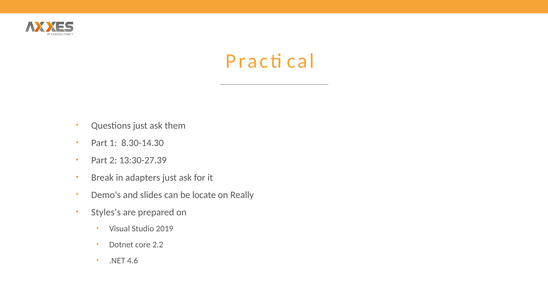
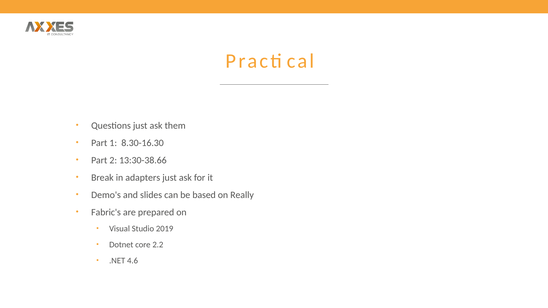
8.30-14.30: 8.30-14.30 -> 8.30-16.30 (143, 143)
13:30-27.39: 13:30-27.39 -> 13:30-38.66 (143, 160)
locate: locate -> based (204, 195)
Styles's: Styles's -> Fabric's (106, 212)
